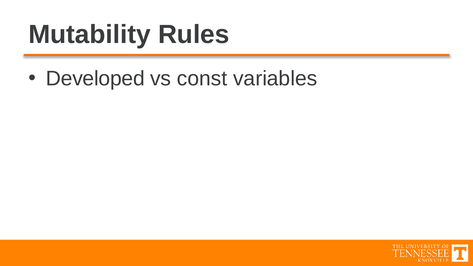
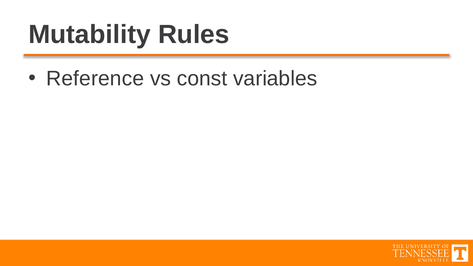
Developed: Developed -> Reference (95, 79)
